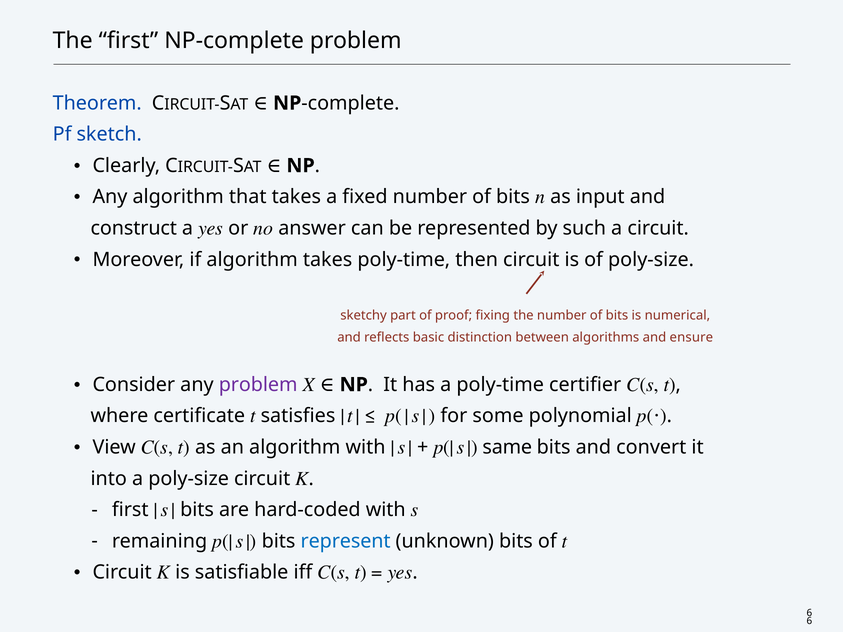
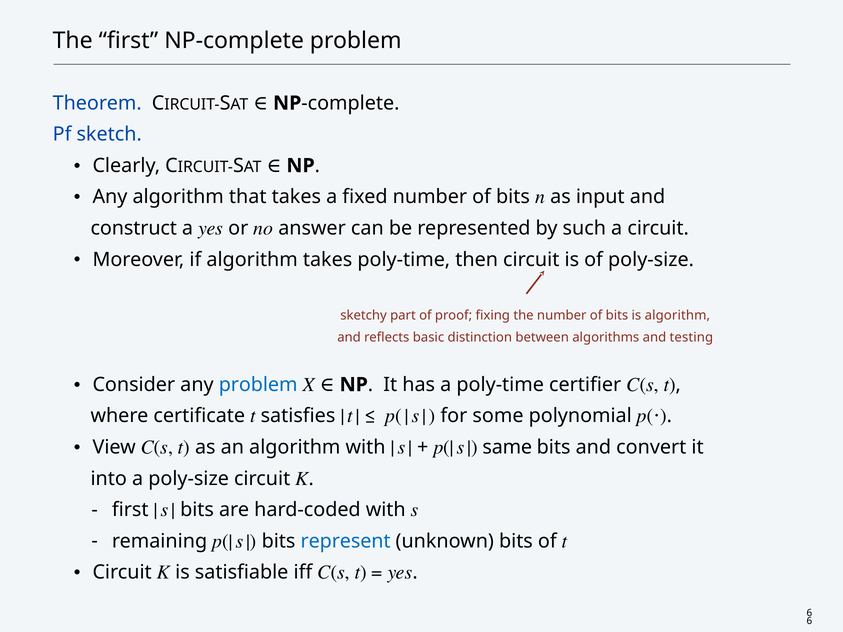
is numerical: numerical -> algorithm (677, 316)
ensure: ensure -> testing (691, 338)
problem colour: purple -> blue (258, 385)
